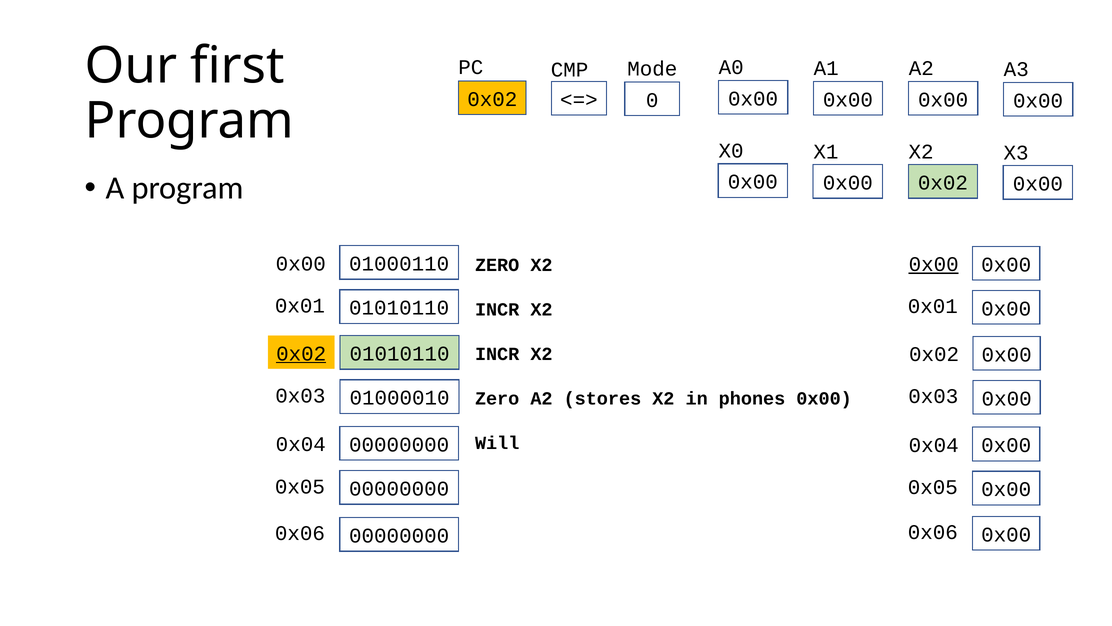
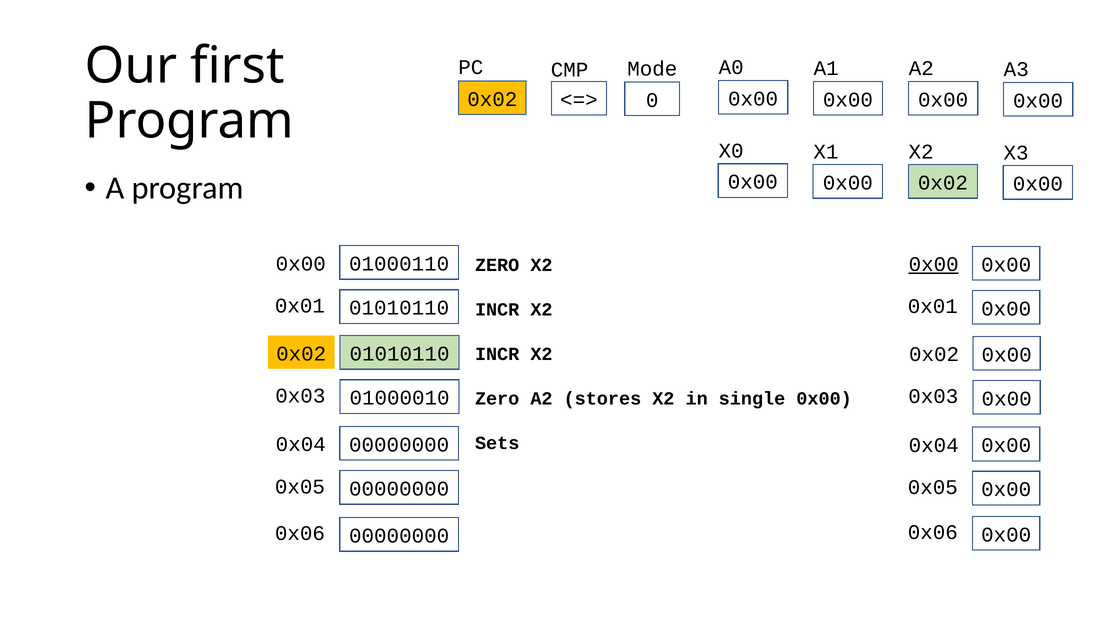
0x02 underline: present -> none (301, 353)
phones: phones -> single (752, 398)
Will: Will -> Sets (497, 443)
